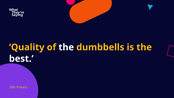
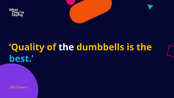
best colour: white -> light blue (21, 59)
